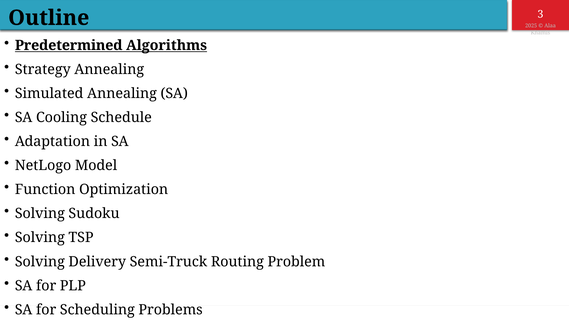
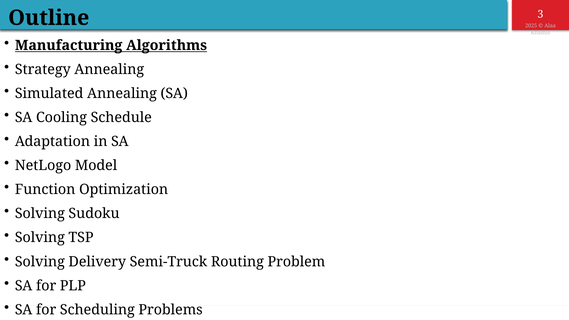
Predetermined: Predetermined -> Manufacturing (69, 45)
